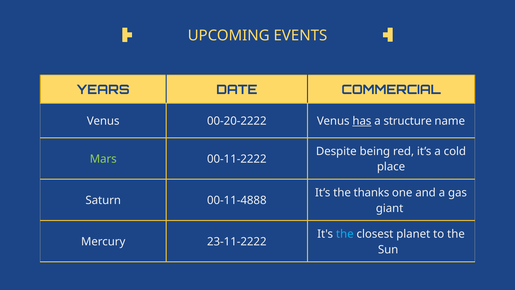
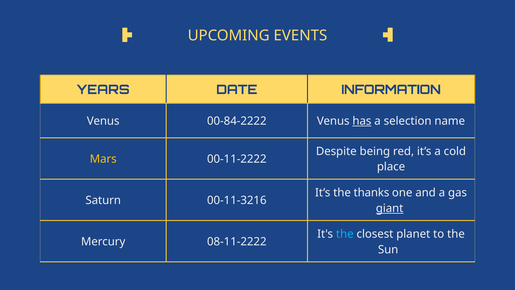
COMMERCIAL: COMMERCIAL -> INFORMATION (391, 90)
00-20-2222: 00-20-2222 -> 00-84-2222 (237, 121)
structure: structure -> selection (408, 121)
Mars colour: light green -> yellow (103, 159)
00-11-4888: 00-11-4888 -> 00-11-3216 (237, 200)
giant underline: none -> present (390, 208)
23-11-2222: 23-11-2222 -> 08-11-2222 (237, 242)
